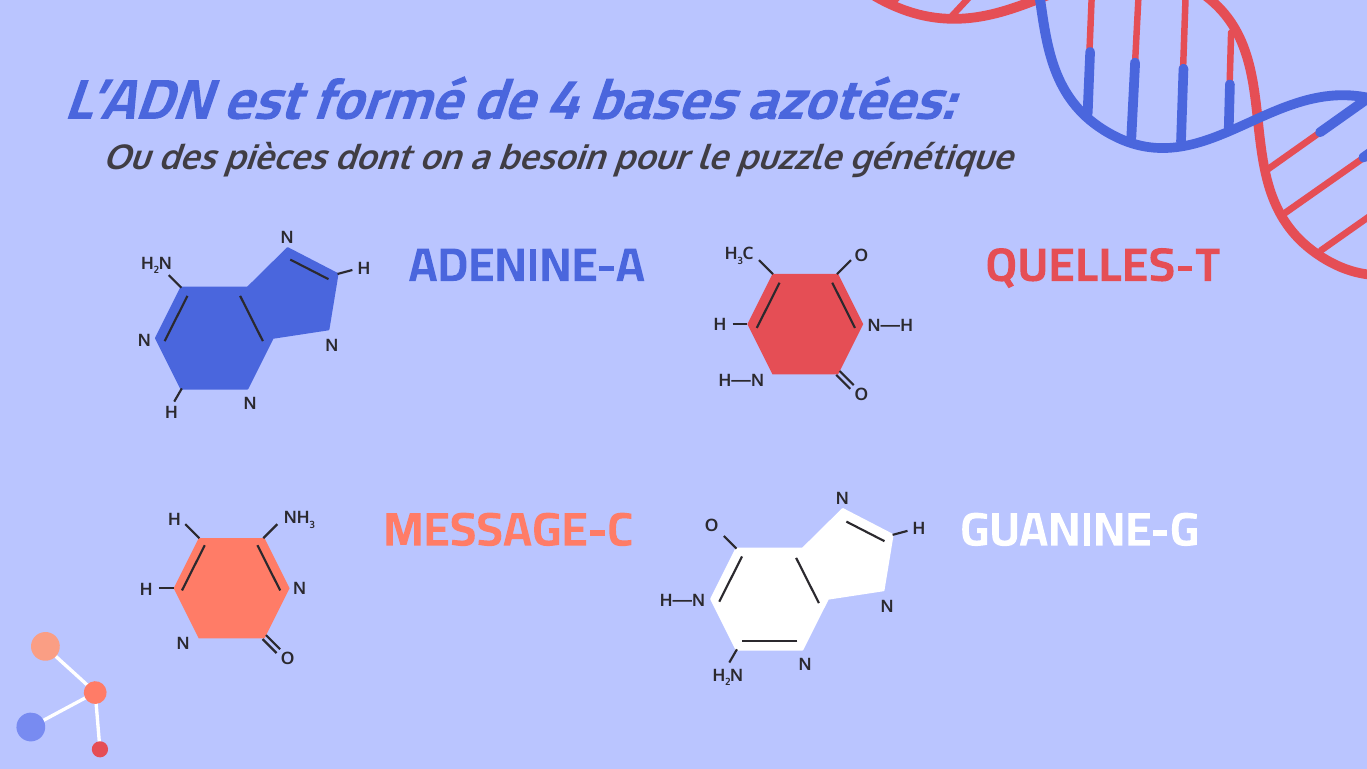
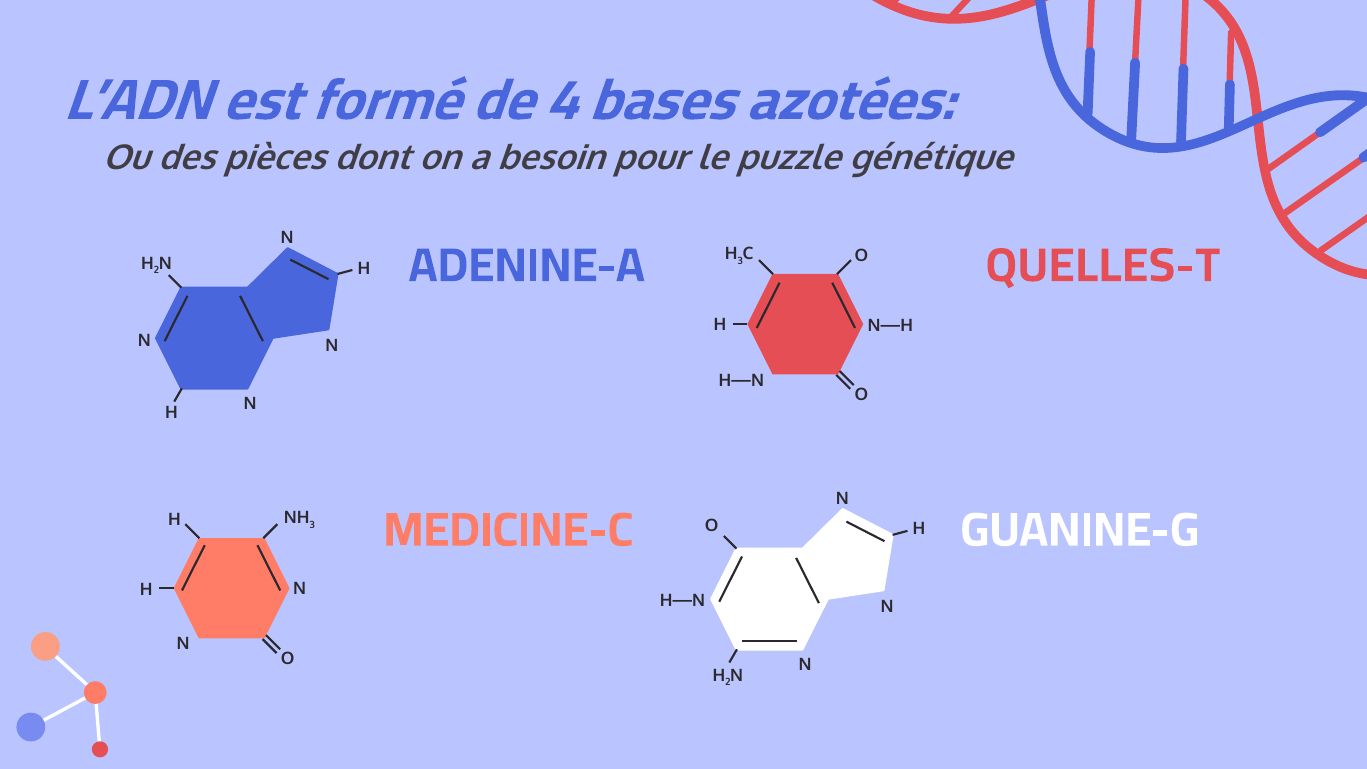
MESSAGE-C: MESSAGE-C -> MEDICINE-C (508, 530)
